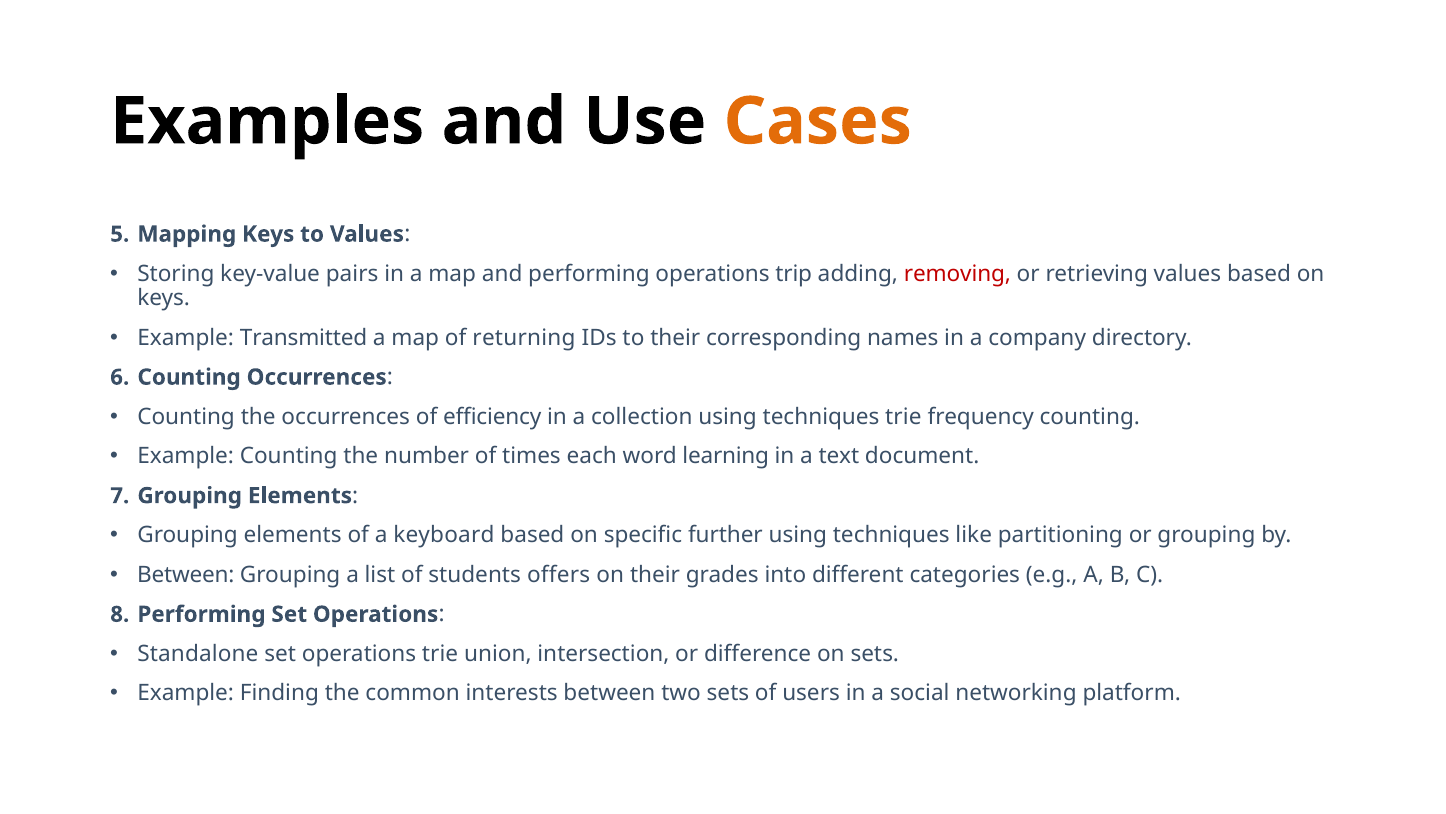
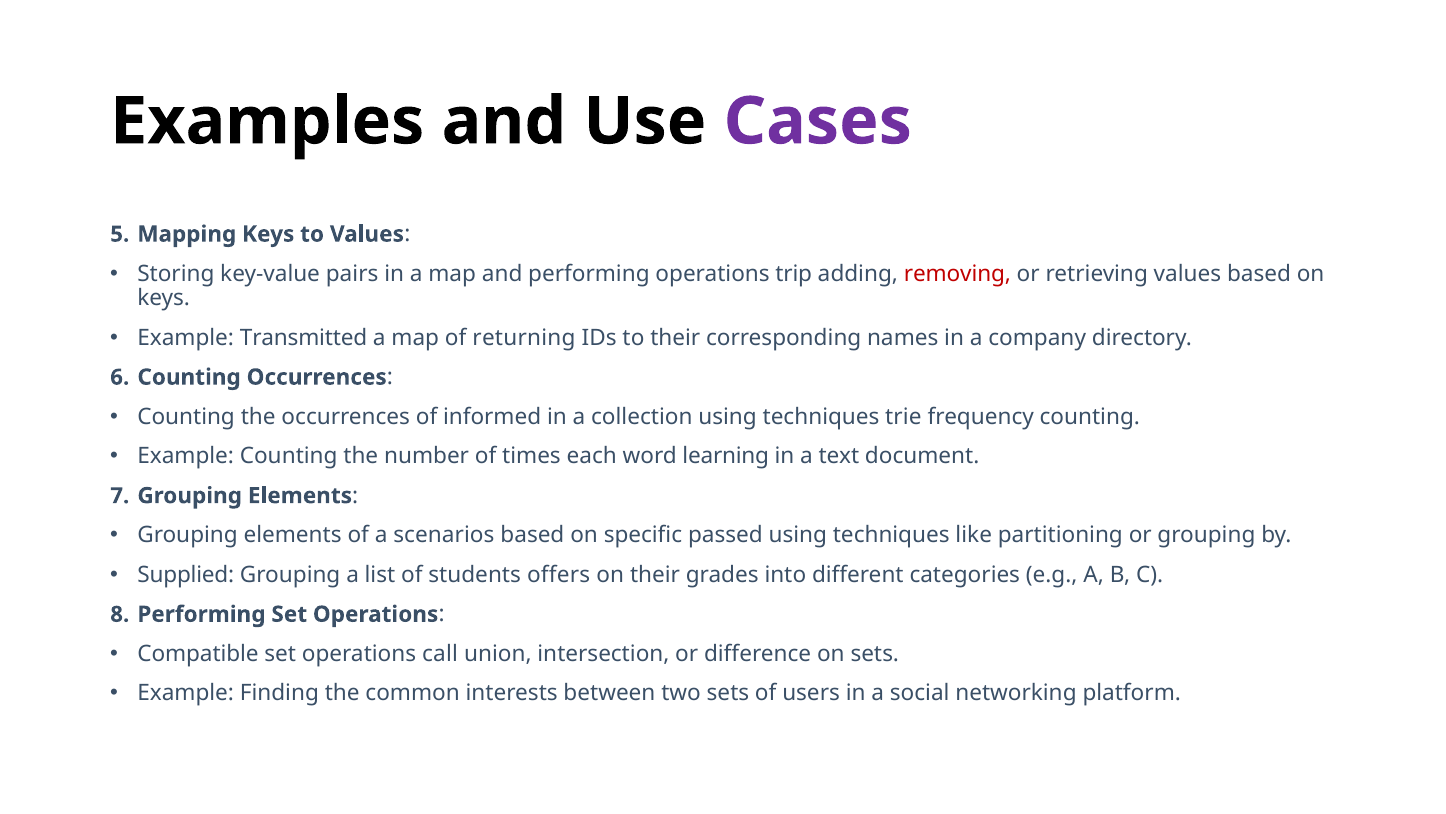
Cases colour: orange -> purple (818, 121)
efficiency: efficiency -> informed (492, 416)
keyboard: keyboard -> scenarios (444, 535)
further: further -> passed (725, 535)
Between: Between -> Supplied (186, 574)
Standalone: Standalone -> Compatible (198, 653)
operations trie: trie -> call (440, 653)
